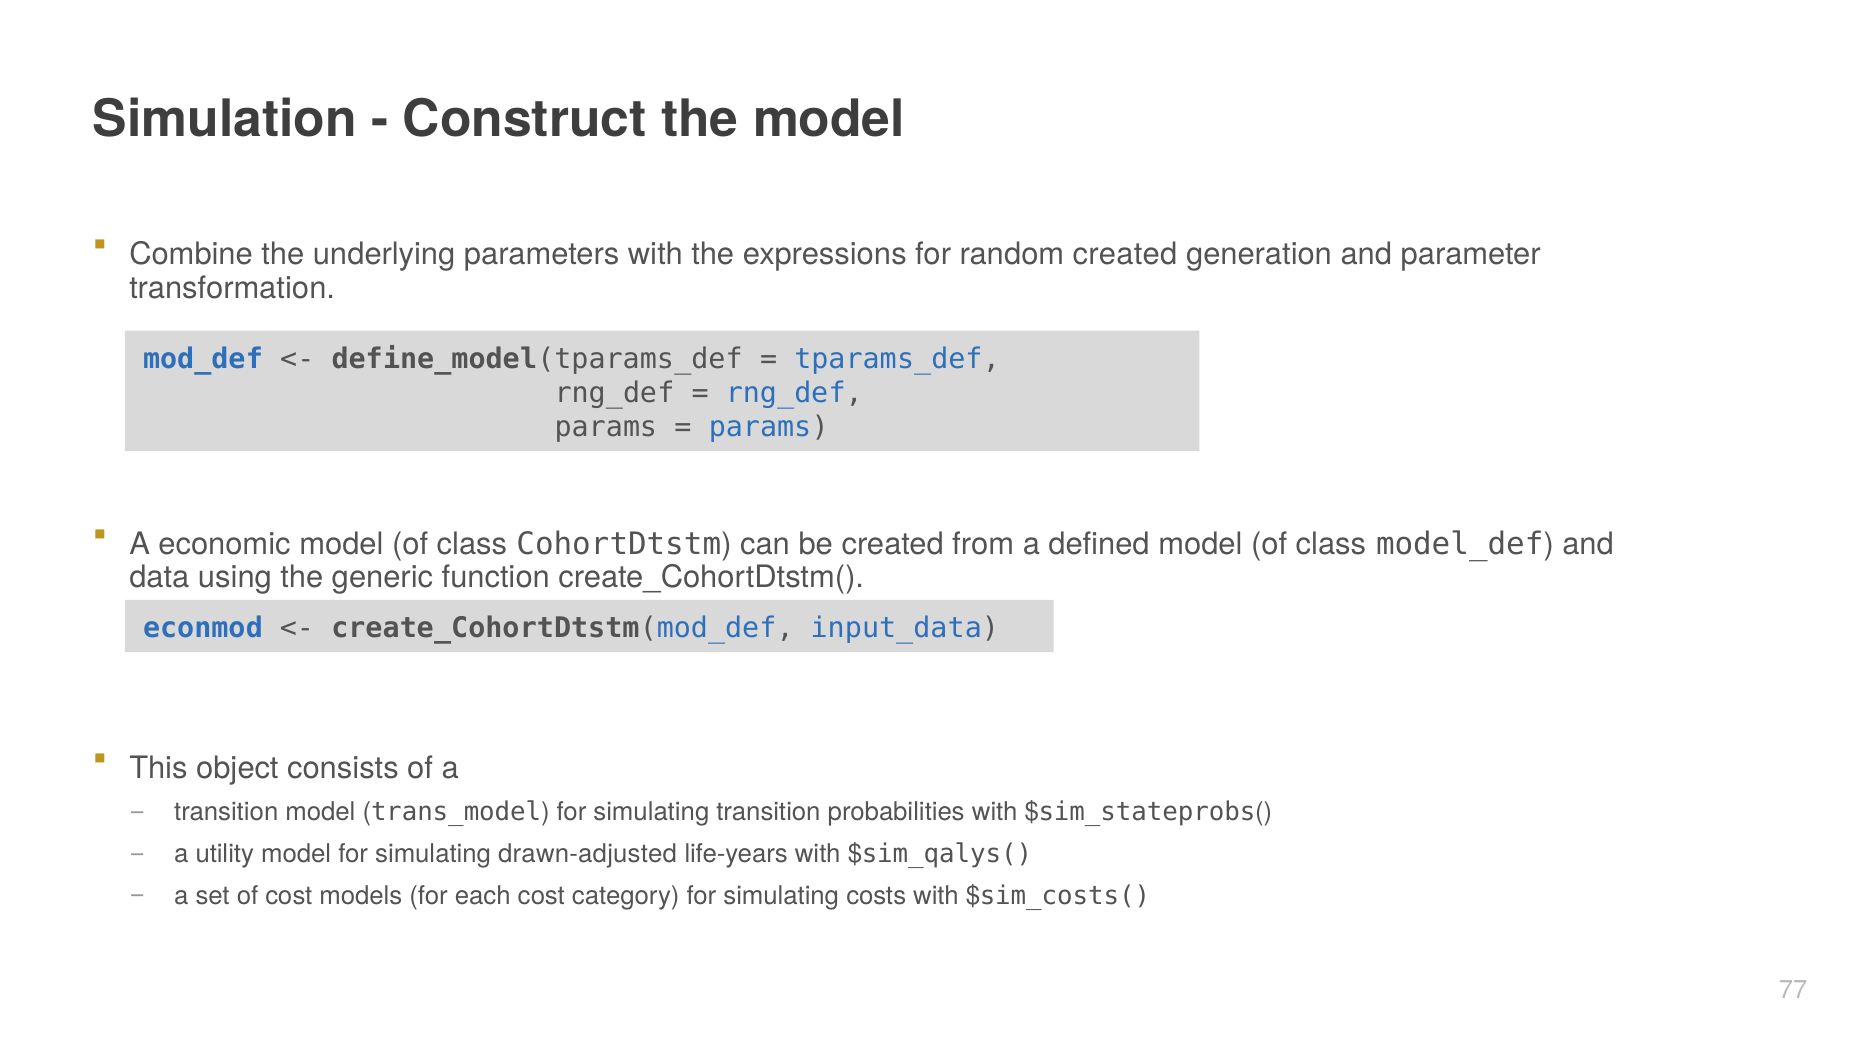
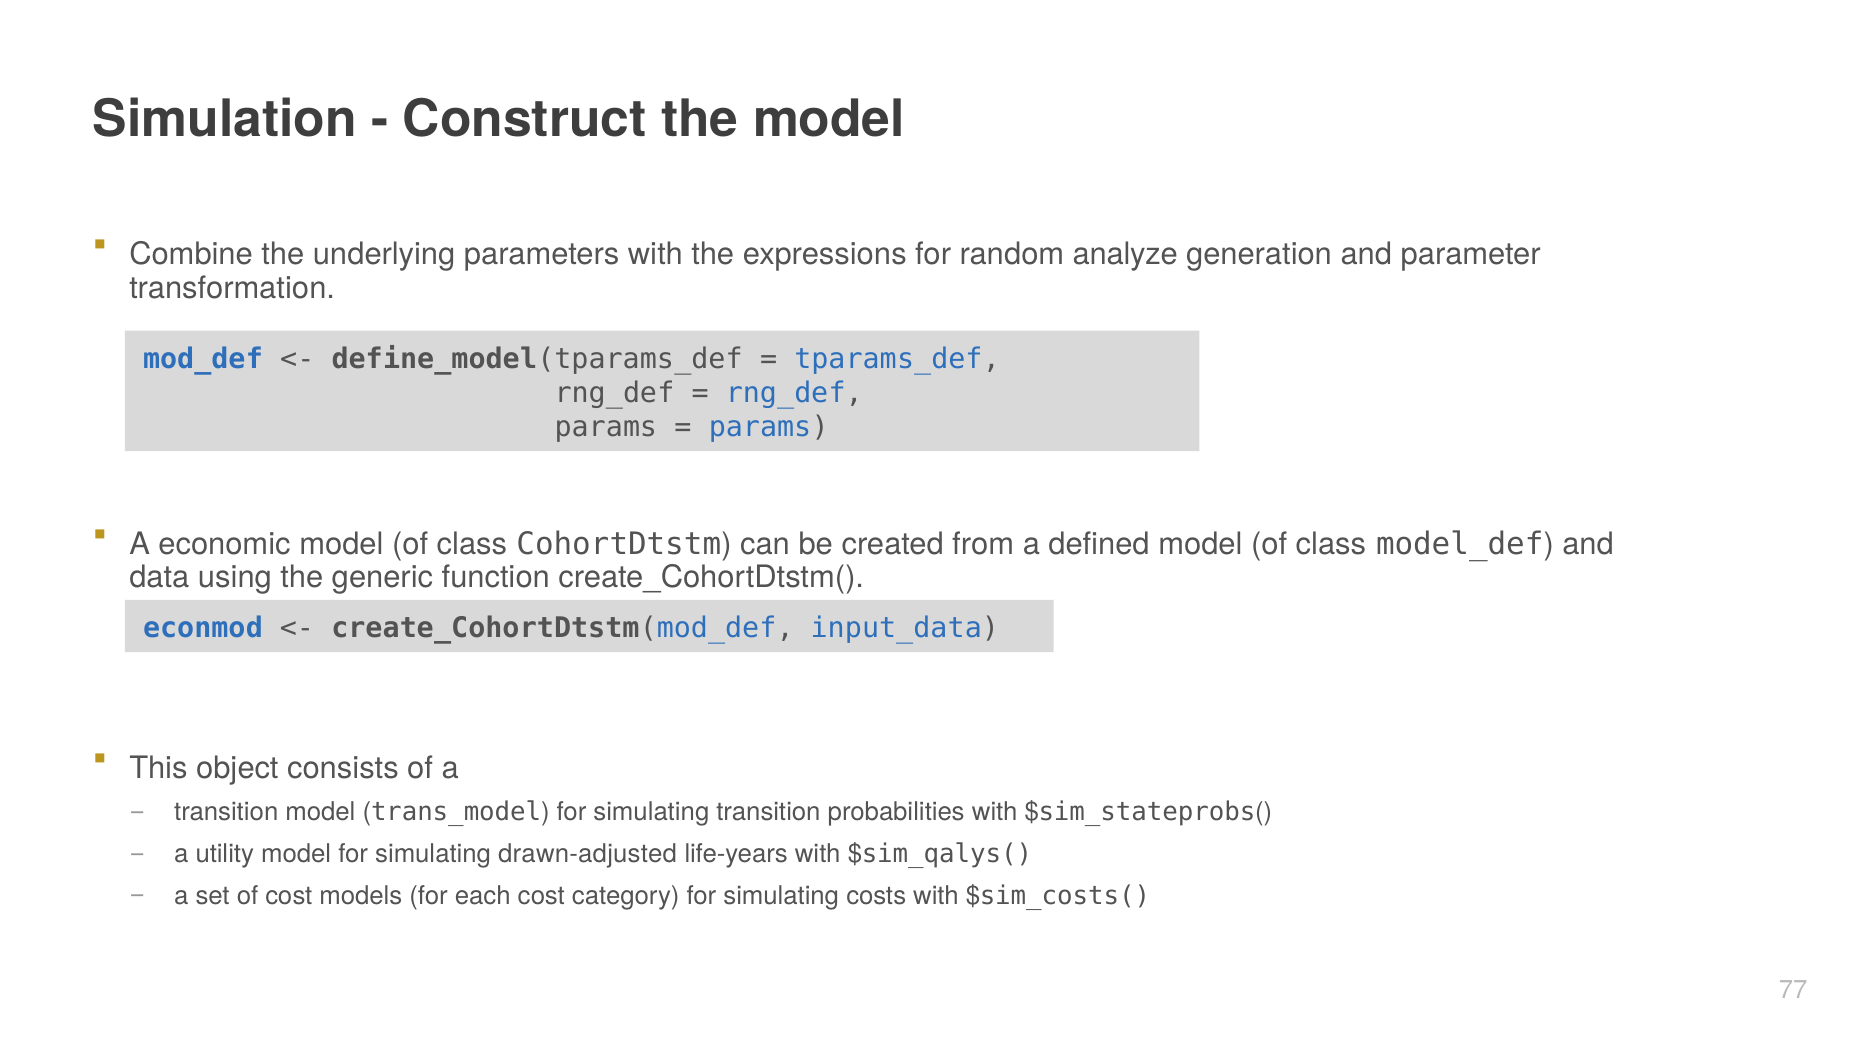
random created: created -> analyze (1125, 255)
